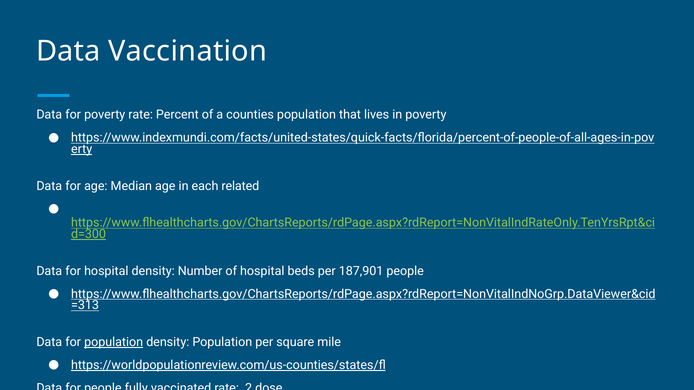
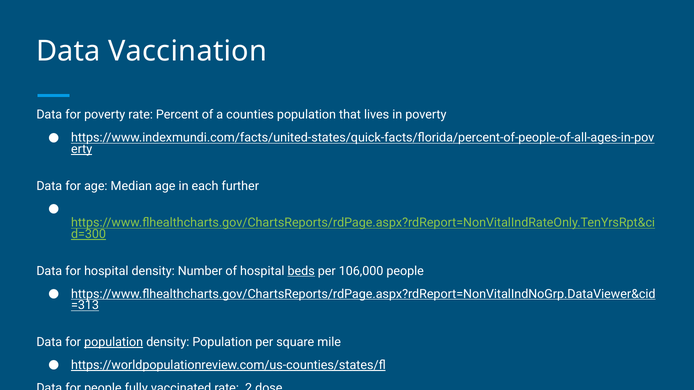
related: related -> further (240, 186)
beds underline: none -> present (301, 271)
187,901: 187,901 -> 106,000 (361, 271)
